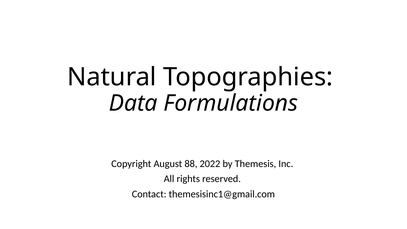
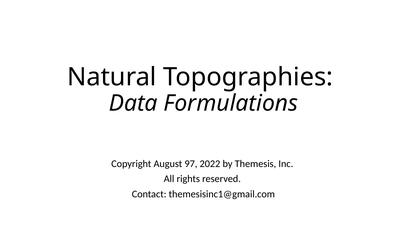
88: 88 -> 97 (191, 164)
